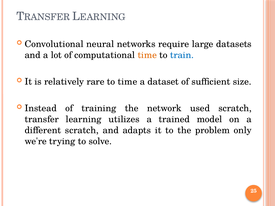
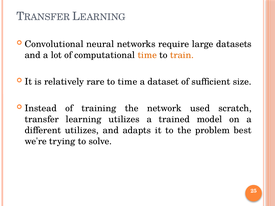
train colour: blue -> orange (182, 55)
different scratch: scratch -> utilizes (82, 130)
only: only -> best (243, 130)
